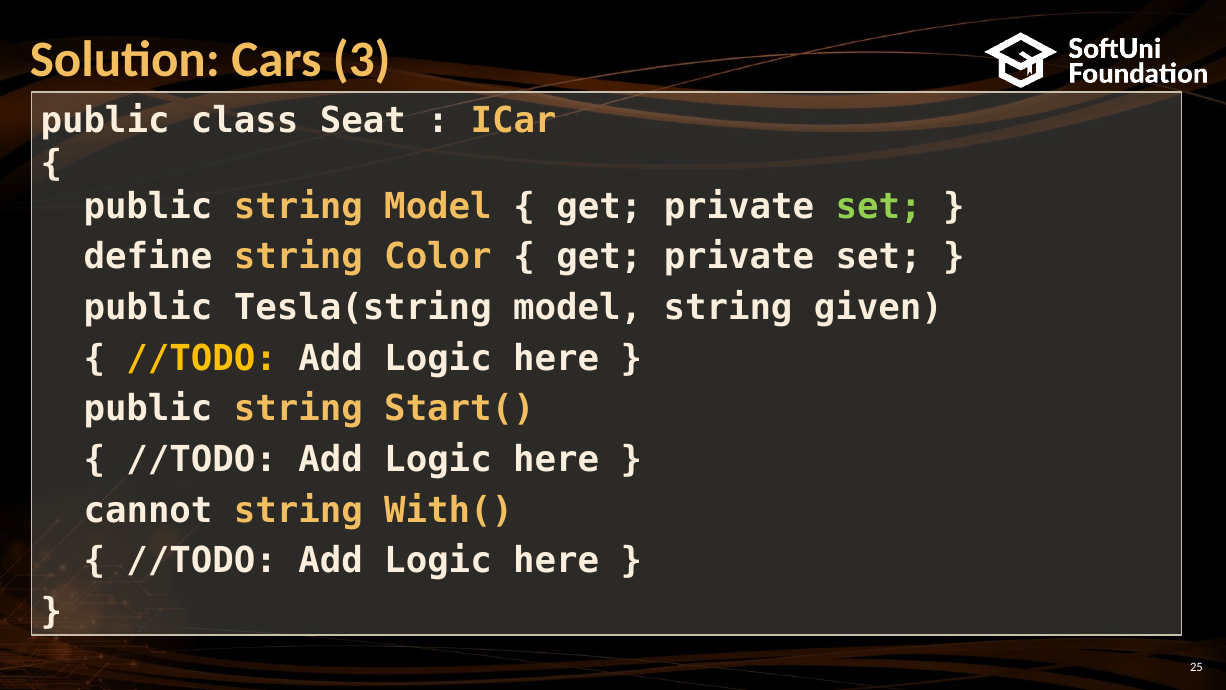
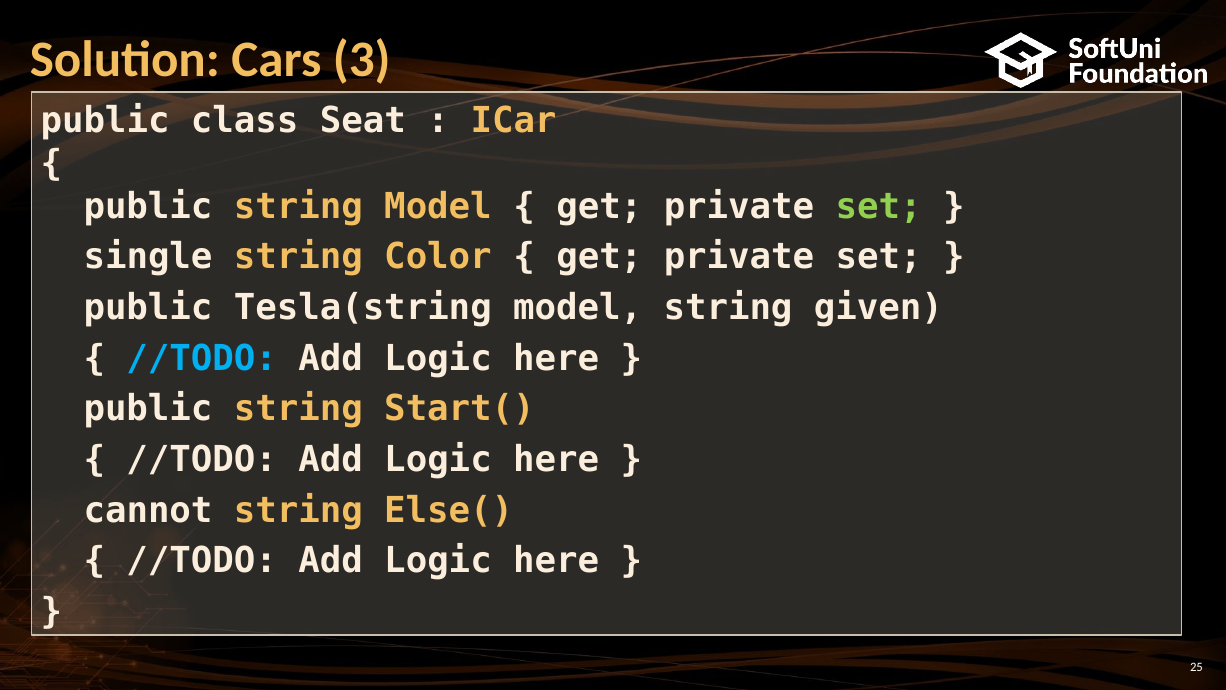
define: define -> single (148, 257)
//TODO colour: yellow -> light blue (202, 358)
With(: With( -> Else( (449, 510)
